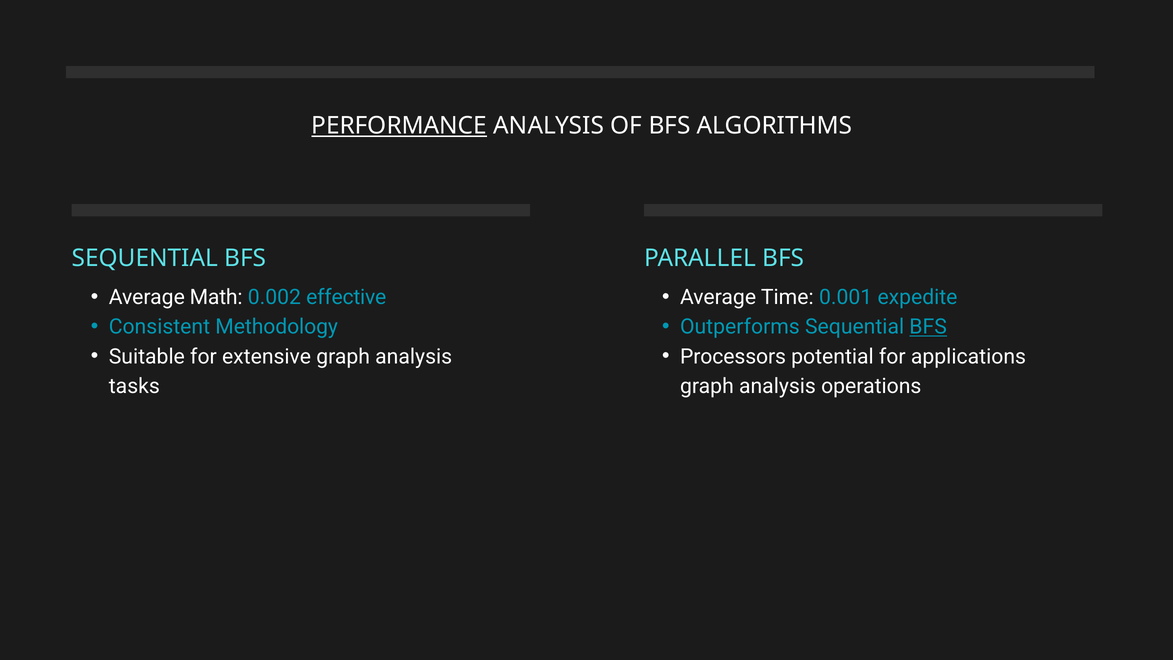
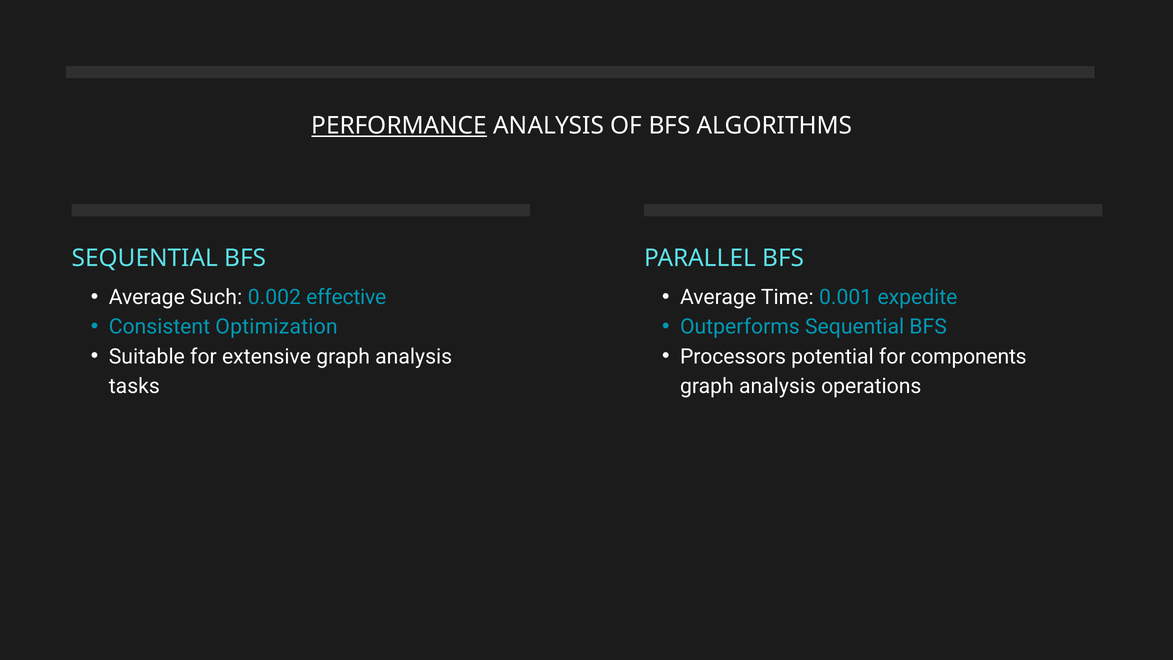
Math: Math -> Such (216, 297)
Methodology: Methodology -> Optimization (277, 327)
BFS underline: present -> none (928, 327)
applications: applications -> components (969, 357)
